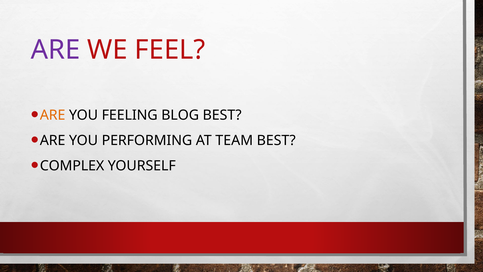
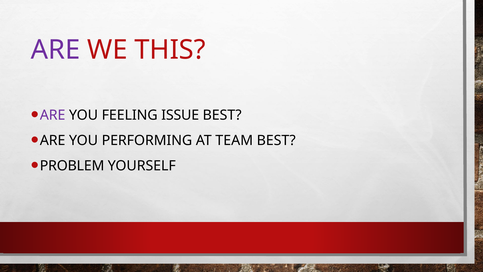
FEEL: FEEL -> THIS (170, 50)
ARE colour: orange -> purple (53, 115)
BLOG: BLOG -> ISSUE (180, 115)
COMPLEX: COMPLEX -> PROBLEM (72, 166)
